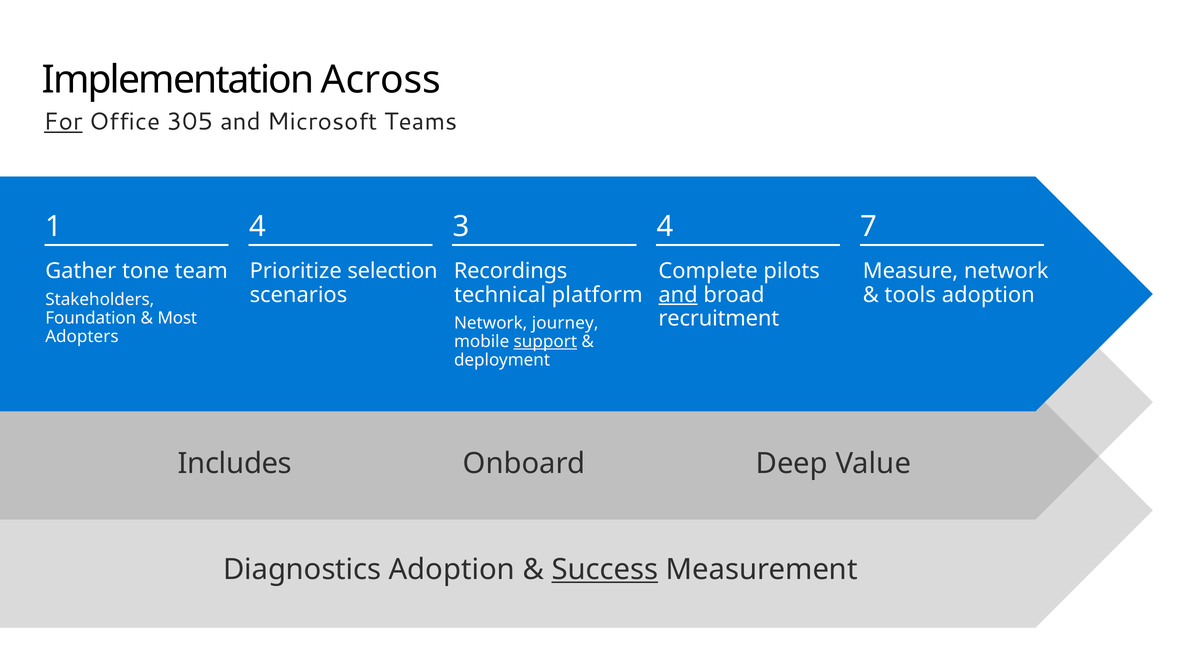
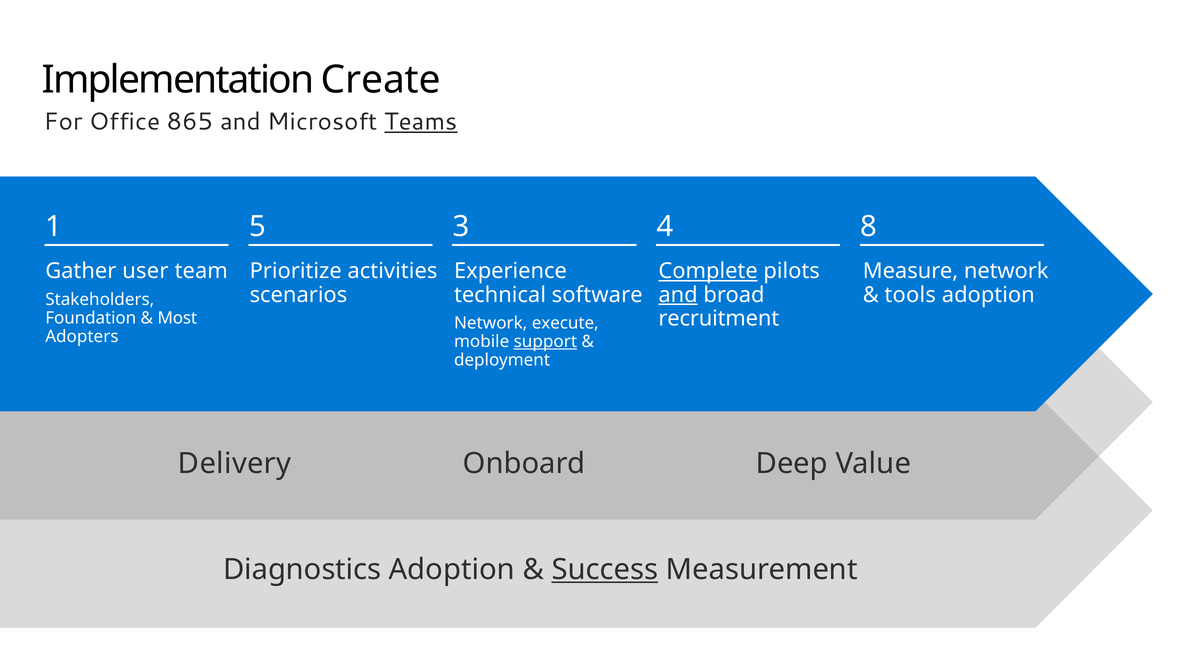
Across: Across -> Create (381, 80)
For underline: present -> none (63, 122)
305: 305 -> 865 (190, 122)
Teams underline: none -> present (421, 122)
1 4: 4 -> 5 (257, 227)
7: 7 -> 8 (869, 227)
tone: tone -> user (145, 271)
selection: selection -> activities (392, 271)
Recordings: Recordings -> Experience (510, 271)
Complete underline: none -> present (708, 271)
platform: platform -> software (597, 295)
journey: journey -> execute (565, 323)
Includes: Includes -> Delivery (235, 463)
